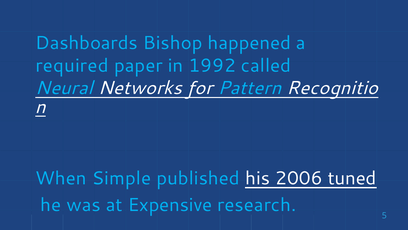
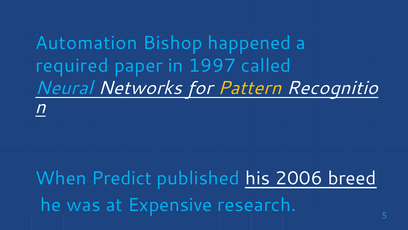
Dashboards: Dashboards -> Automation (86, 43)
1992: 1992 -> 1997 (212, 65)
Pattern colour: light blue -> yellow (250, 88)
Simple: Simple -> Predict (122, 178)
tuned: tuned -> breed (352, 178)
